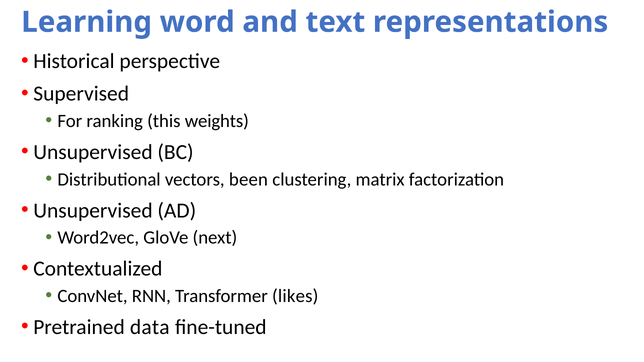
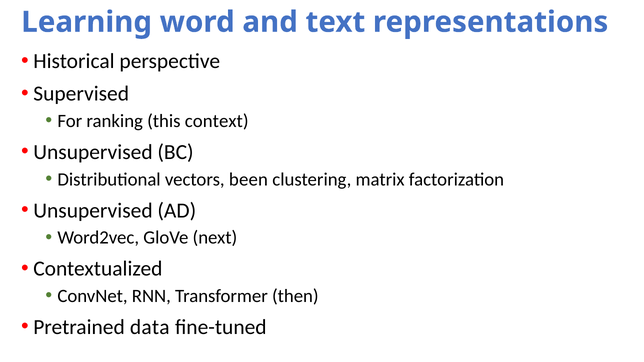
weights: weights -> context (217, 121)
likes: likes -> then (295, 296)
